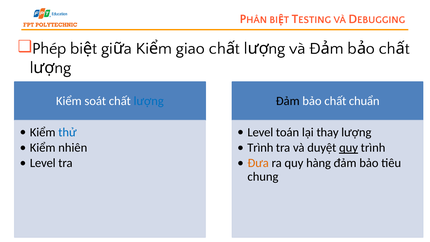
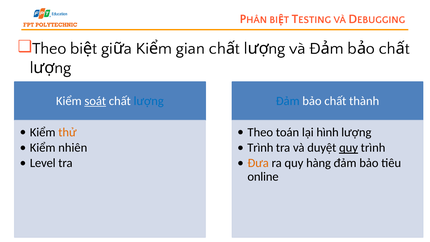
Phép: Phép -> Theo (49, 48)
giao: giao -> gian (190, 48)
soát underline: none -> present (95, 101)
Đảm colour: black -> blue (288, 101)
chuẩn: chuẩn -> thành (364, 101)
thử colour: blue -> orange (67, 132)
Level: Level -> Theo (260, 132)
thay: thay -> hình (328, 132)
chung: chung -> online (263, 177)
